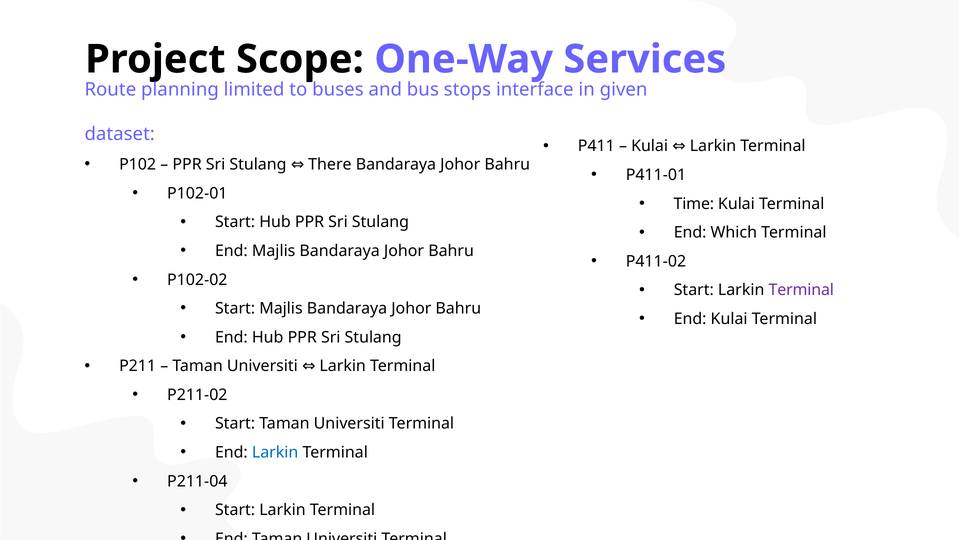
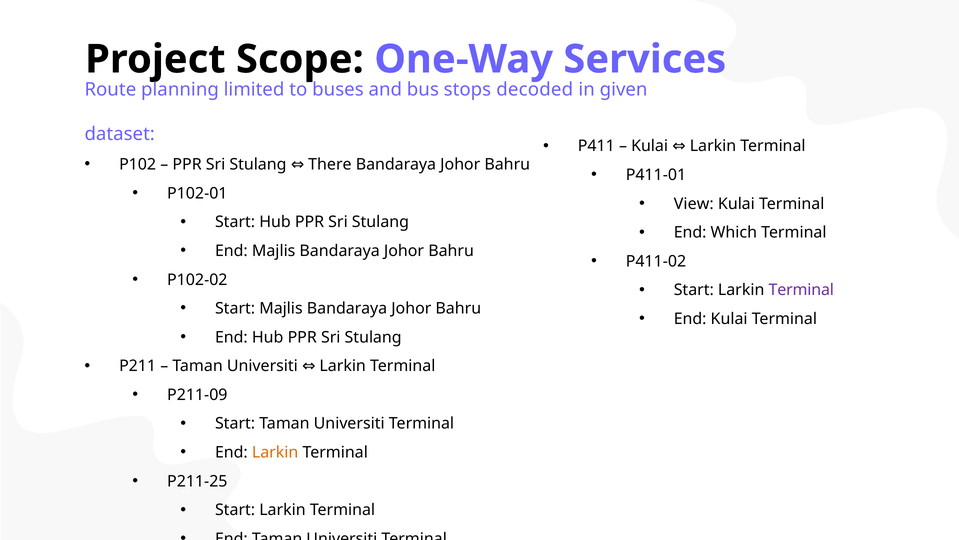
interface: interface -> decoded (535, 89)
Time: Time -> View (694, 204)
P211-02: P211-02 -> P211-09 (197, 395)
Larkin colour: blue -> orange (275, 452)
P211-04: P211-04 -> P211-25 (197, 481)
